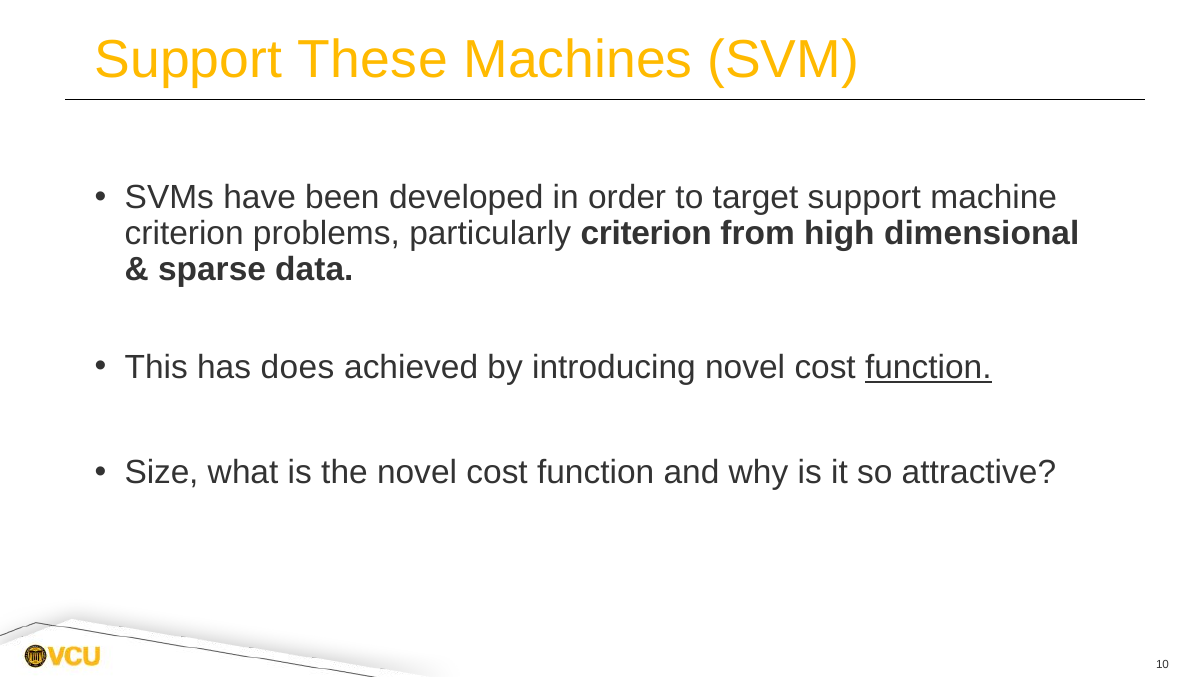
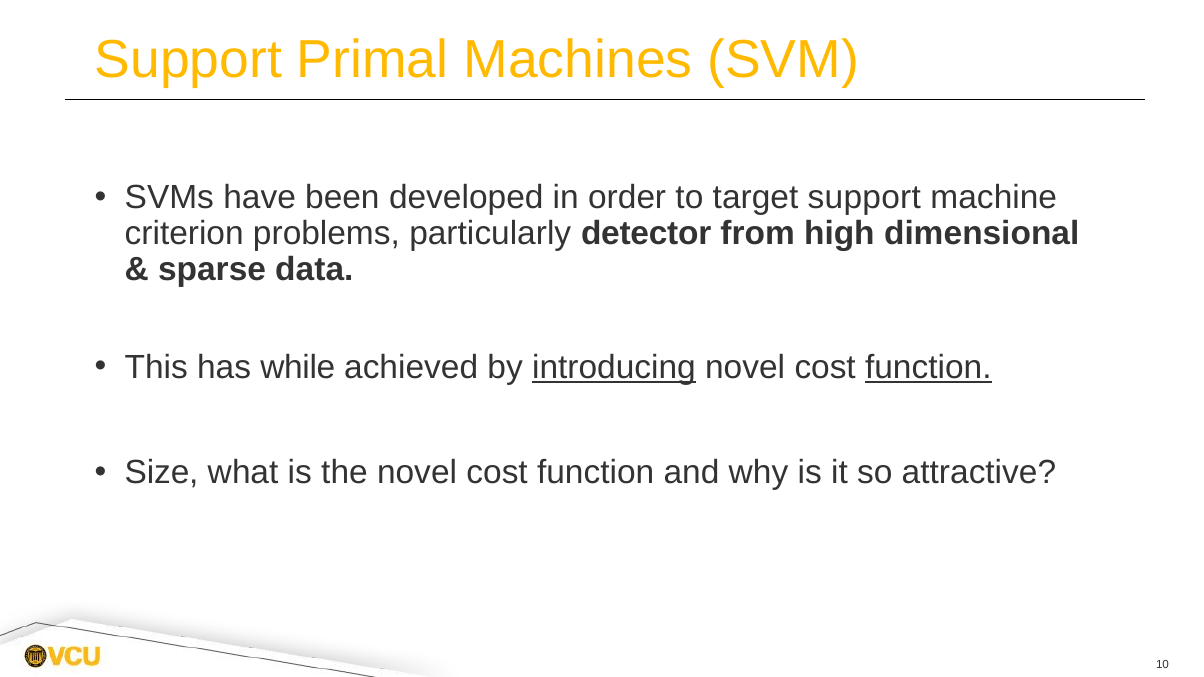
These: These -> Primal (373, 60)
particularly criterion: criterion -> detector (646, 234)
does: does -> while (298, 367)
introducing underline: none -> present (614, 367)
